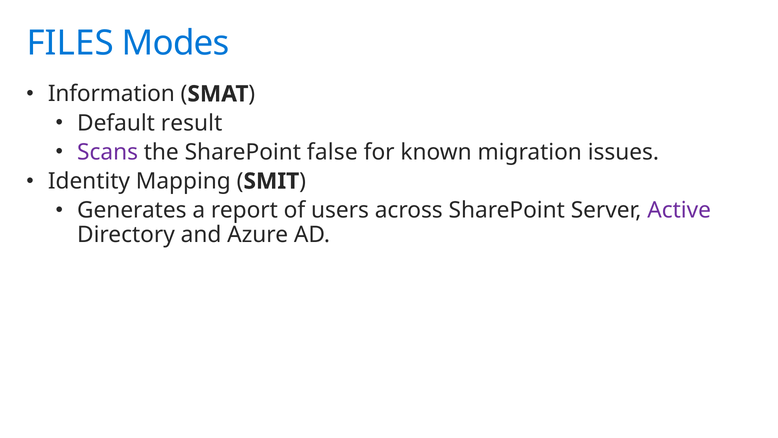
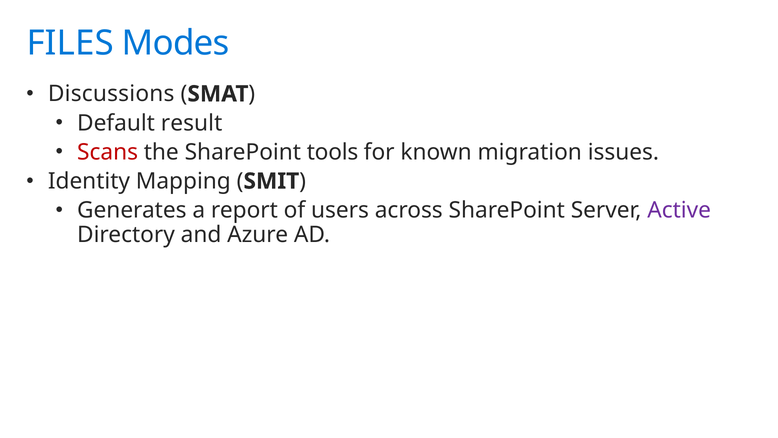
Information: Information -> Discussions (111, 94)
Scans colour: purple -> red (108, 152)
false: false -> tools (333, 152)
